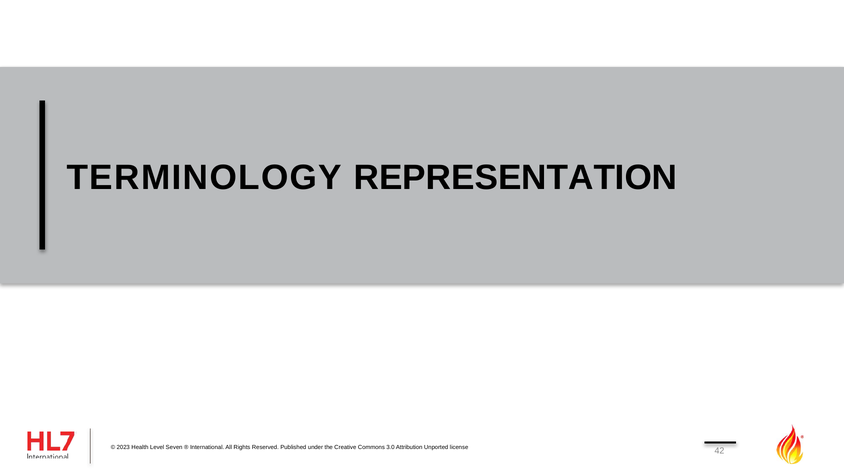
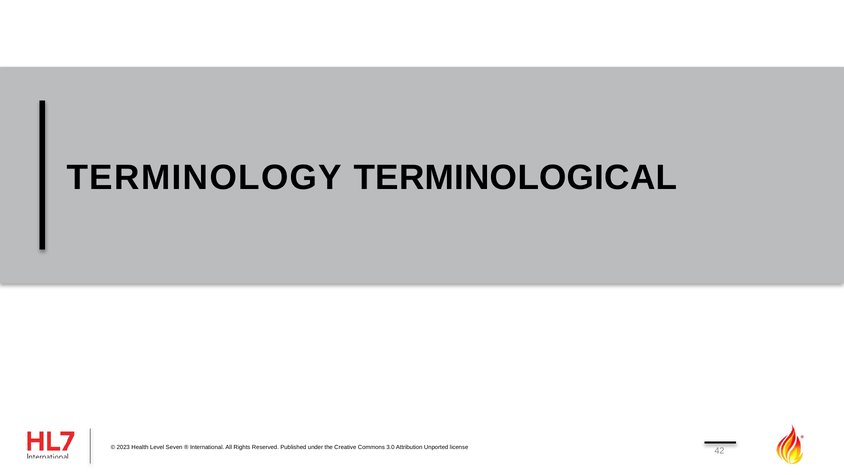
REPRESENTATION: REPRESENTATION -> TERMINOLOGICAL (515, 178)
